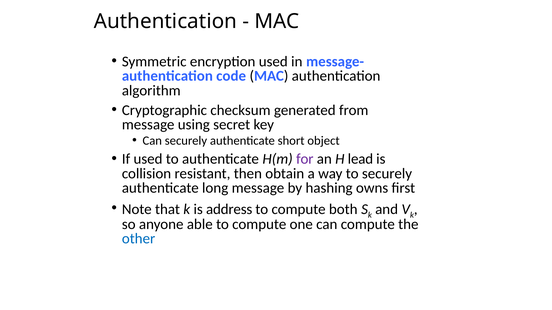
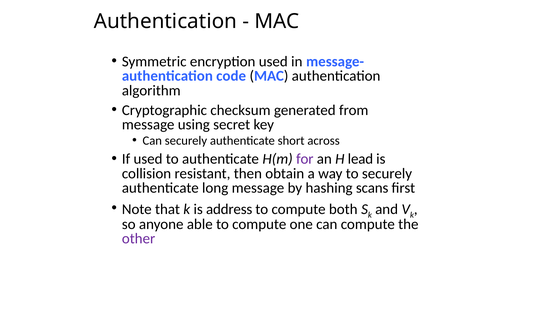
object: object -> across (324, 141)
owns: owns -> scans (372, 188)
other colour: blue -> purple (139, 239)
